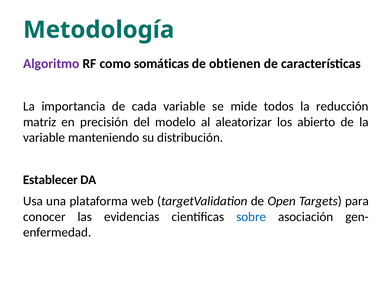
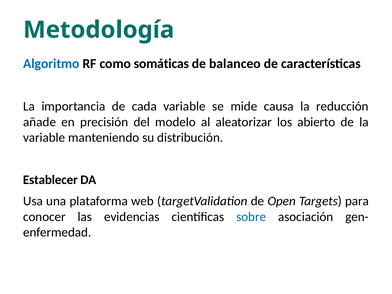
Algoritmo colour: purple -> blue (51, 64)
obtienen: obtienen -> balanceo (235, 64)
todos: todos -> causa (279, 106)
matriz: matriz -> añade (40, 122)
